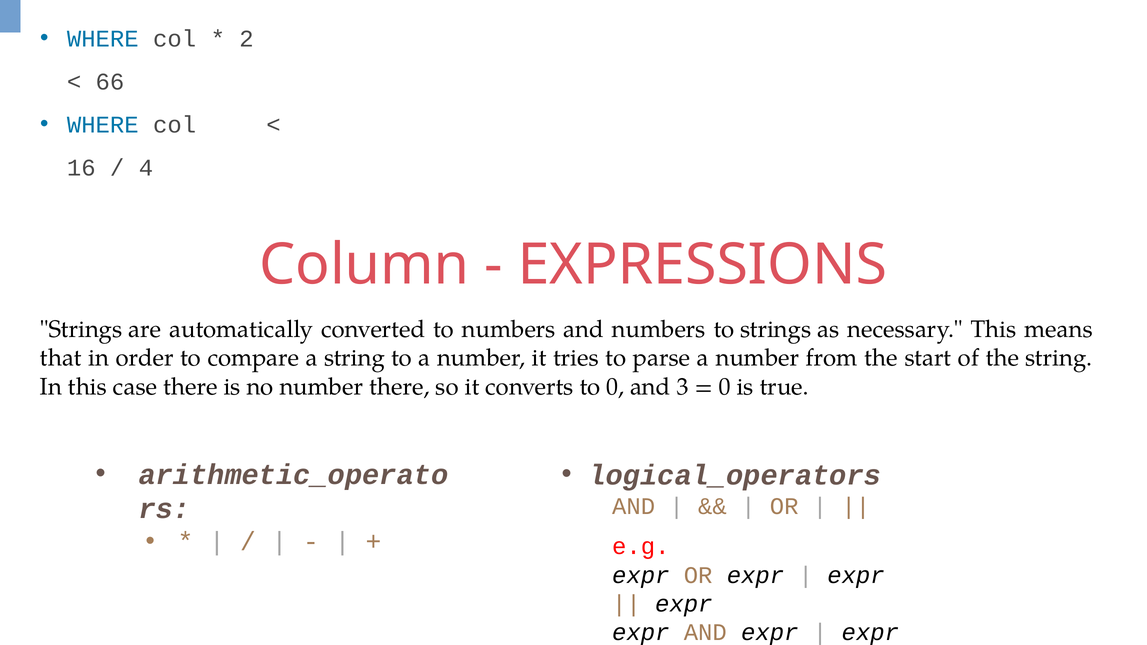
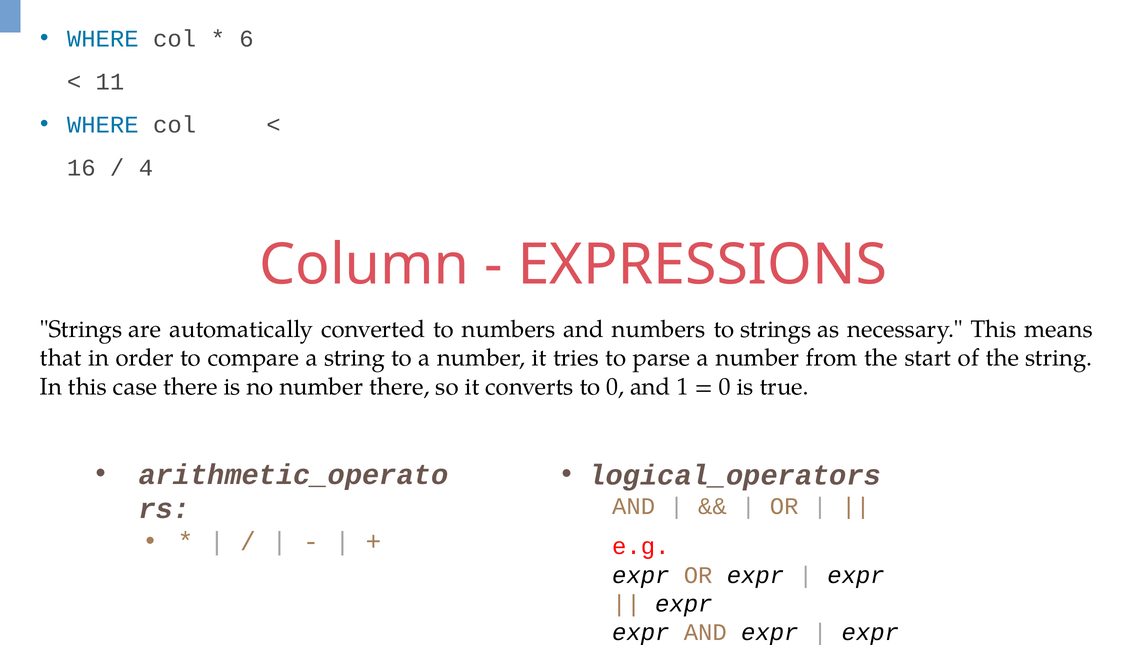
2: 2 -> 6 (246, 39)
66: 66 -> 11 (110, 82)
3: 3 -> 1 (682, 387)
